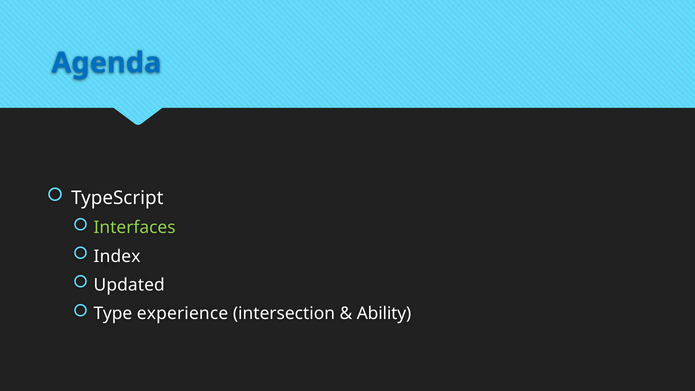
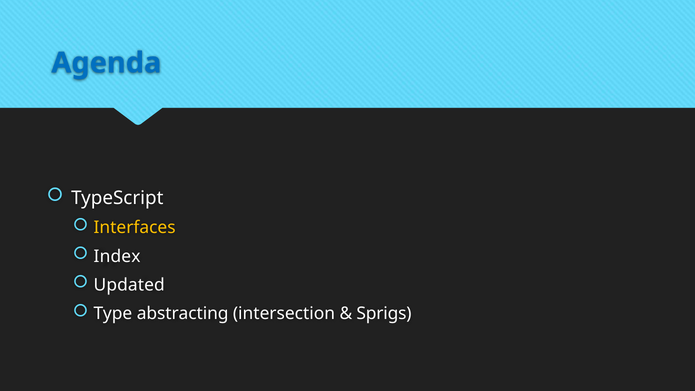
Interfaces colour: light green -> yellow (135, 228)
experience: experience -> abstracting (183, 314)
Ability: Ability -> Sprigs (384, 314)
